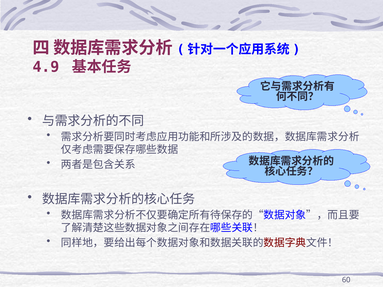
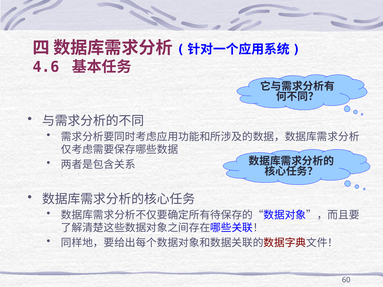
4.9: 4.9 -> 4.6 (46, 67)
